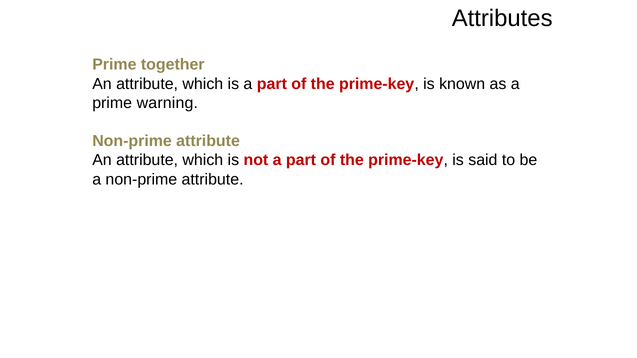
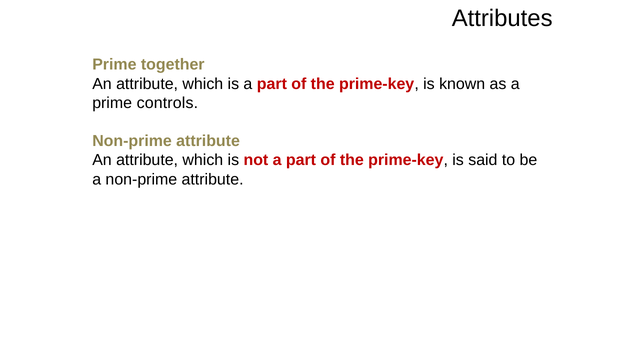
warning: warning -> controls (167, 103)
